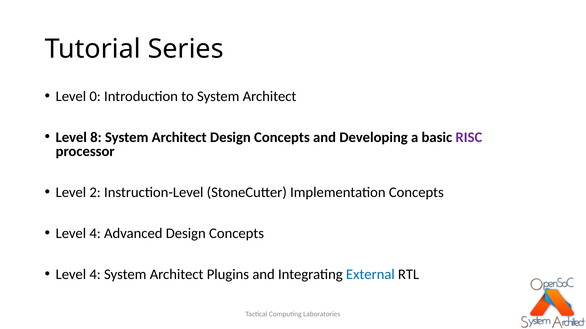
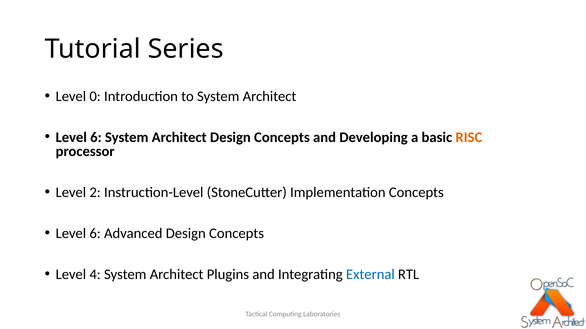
8: 8 -> 6 (96, 138)
RISC colour: purple -> orange (469, 138)
4: 4 -> 6 (95, 234)
